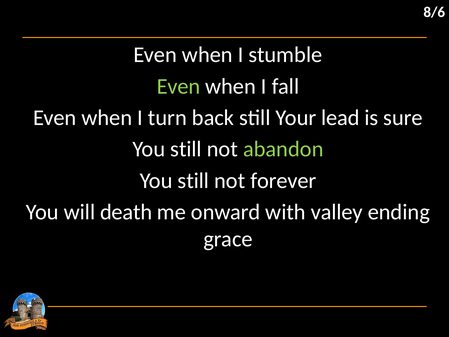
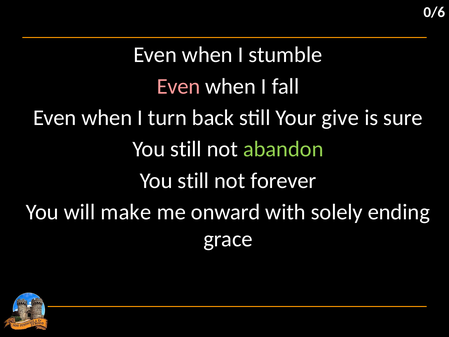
8/6: 8/6 -> 0/6 (434, 12)
Even colour: light green -> pink (179, 86)
lead: lead -> give (340, 118)
death: death -> make (126, 212)
valley: valley -> solely (337, 212)
